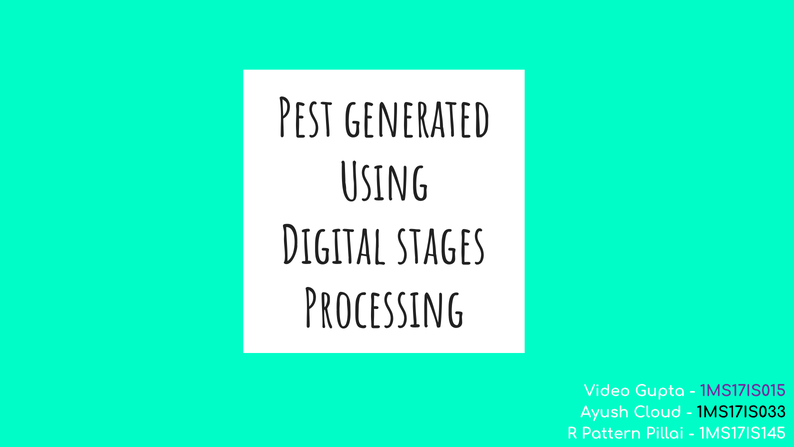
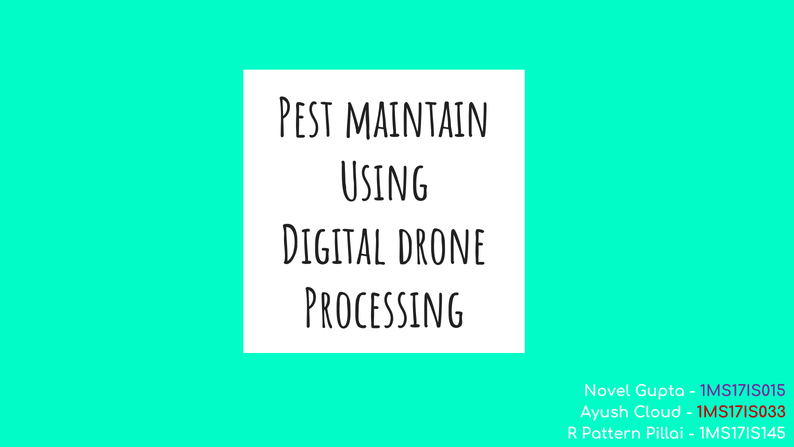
generated: generated -> maintain (417, 120)
stages: stages -> drone (442, 247)
Video: Video -> Novel (607, 391)
1MS17IS033 colour: black -> red (741, 412)
